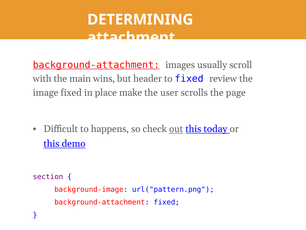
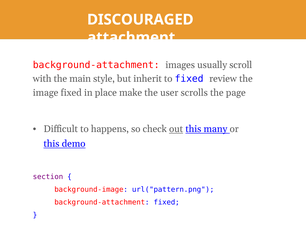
DETERMINING: DETERMINING -> DISCOURAGED (140, 20)
background-attachment underline: present -> none (96, 65)
wins: wins -> style (104, 79)
header: header -> inherit (148, 79)
today: today -> many (215, 129)
